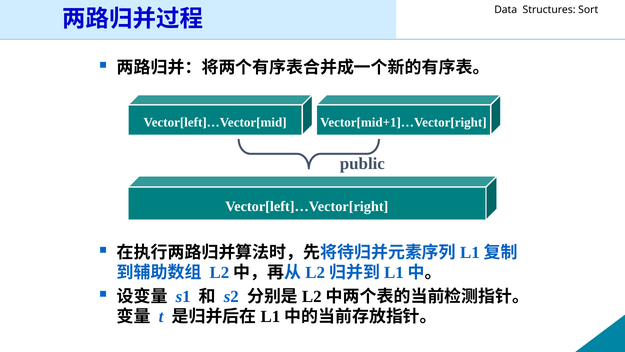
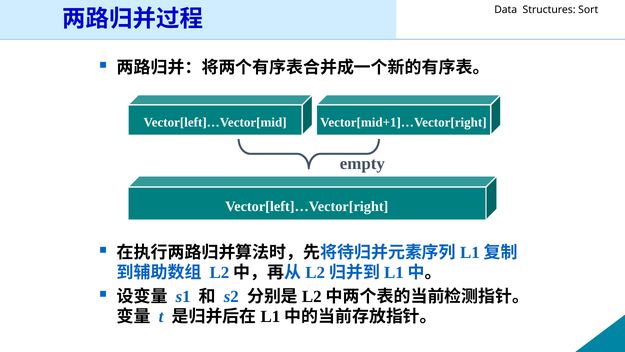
public: public -> empty (362, 164)
